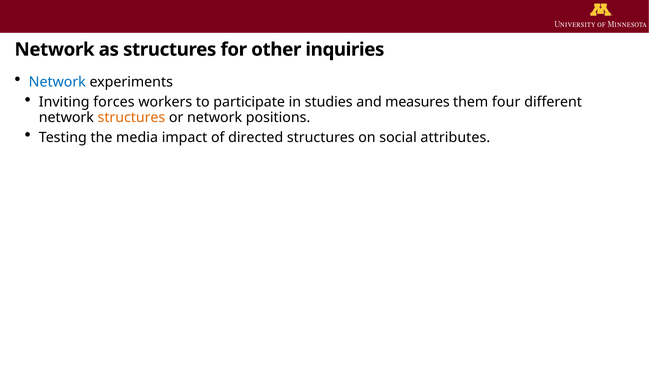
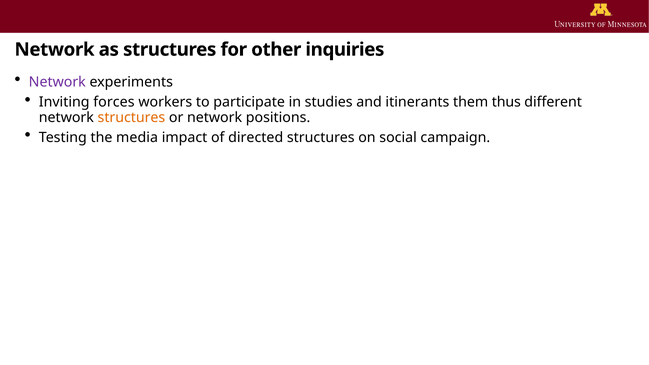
Network colour: blue -> purple (57, 82)
measures: measures -> itinerants (417, 102)
four: four -> thus (506, 102)
attributes: attributes -> campaign (455, 138)
